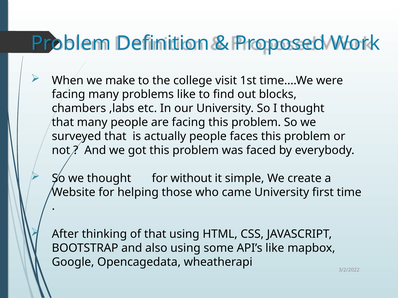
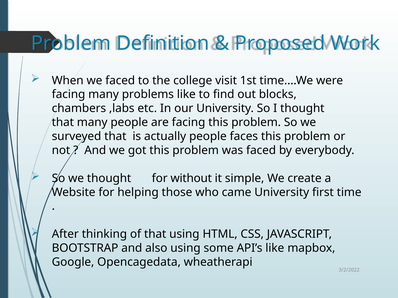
we make: make -> faced (120, 81)
